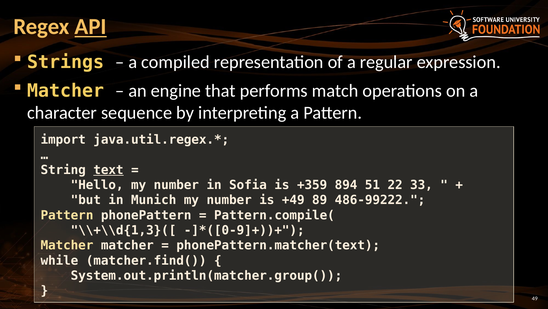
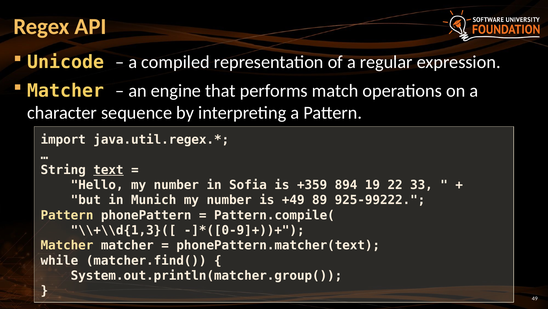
API underline: present -> none (91, 27)
Strings: Strings -> Unicode (66, 62)
51: 51 -> 19 (372, 185)
486-99222: 486-99222 -> 925-99222 (380, 200)
